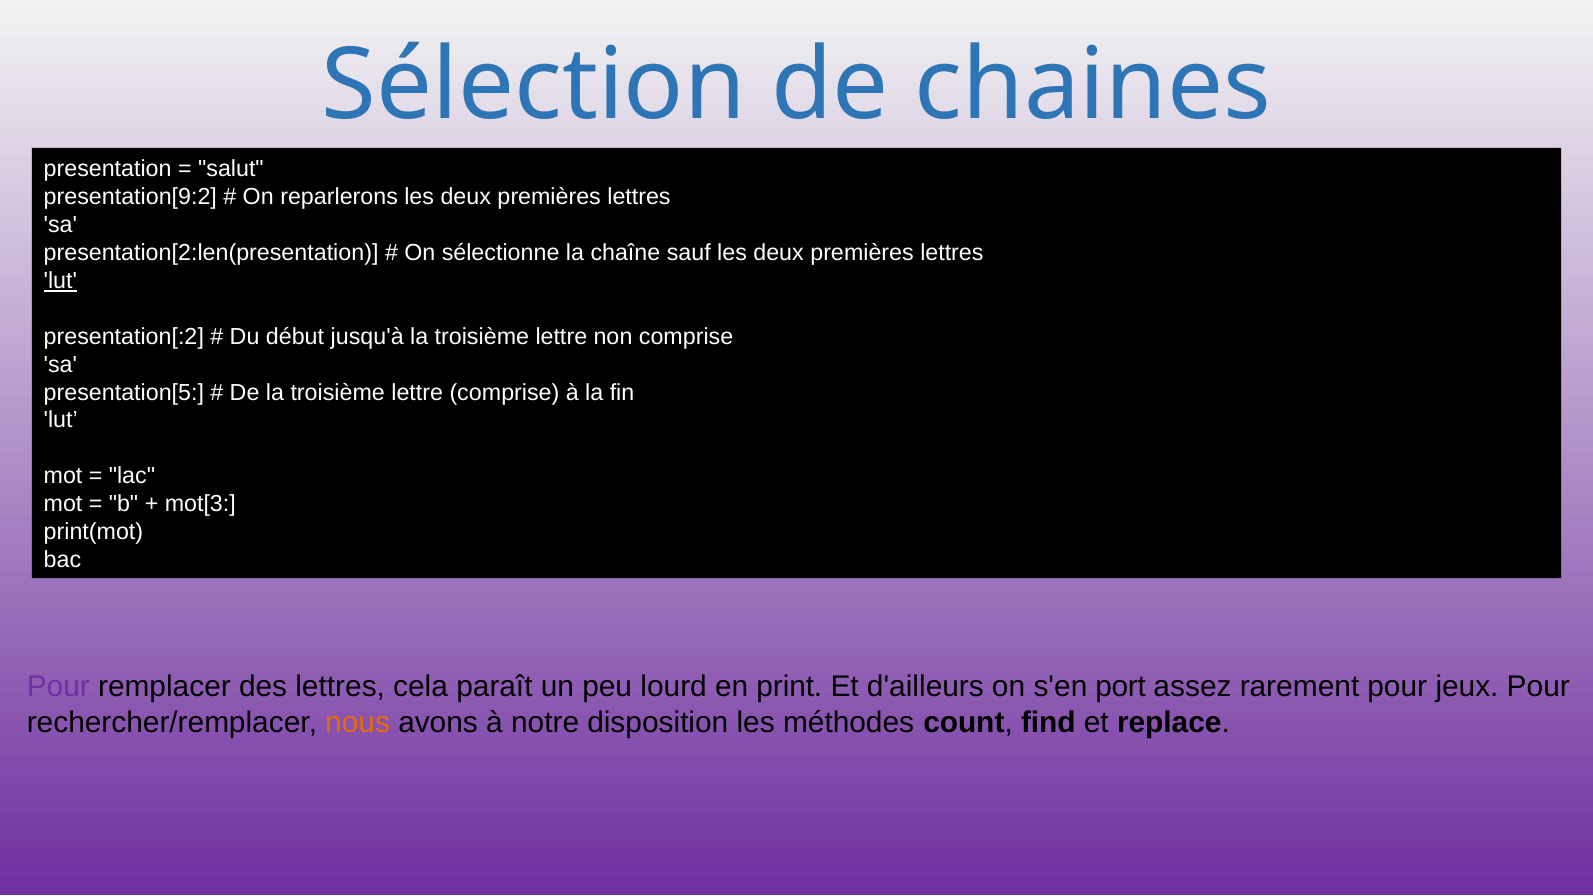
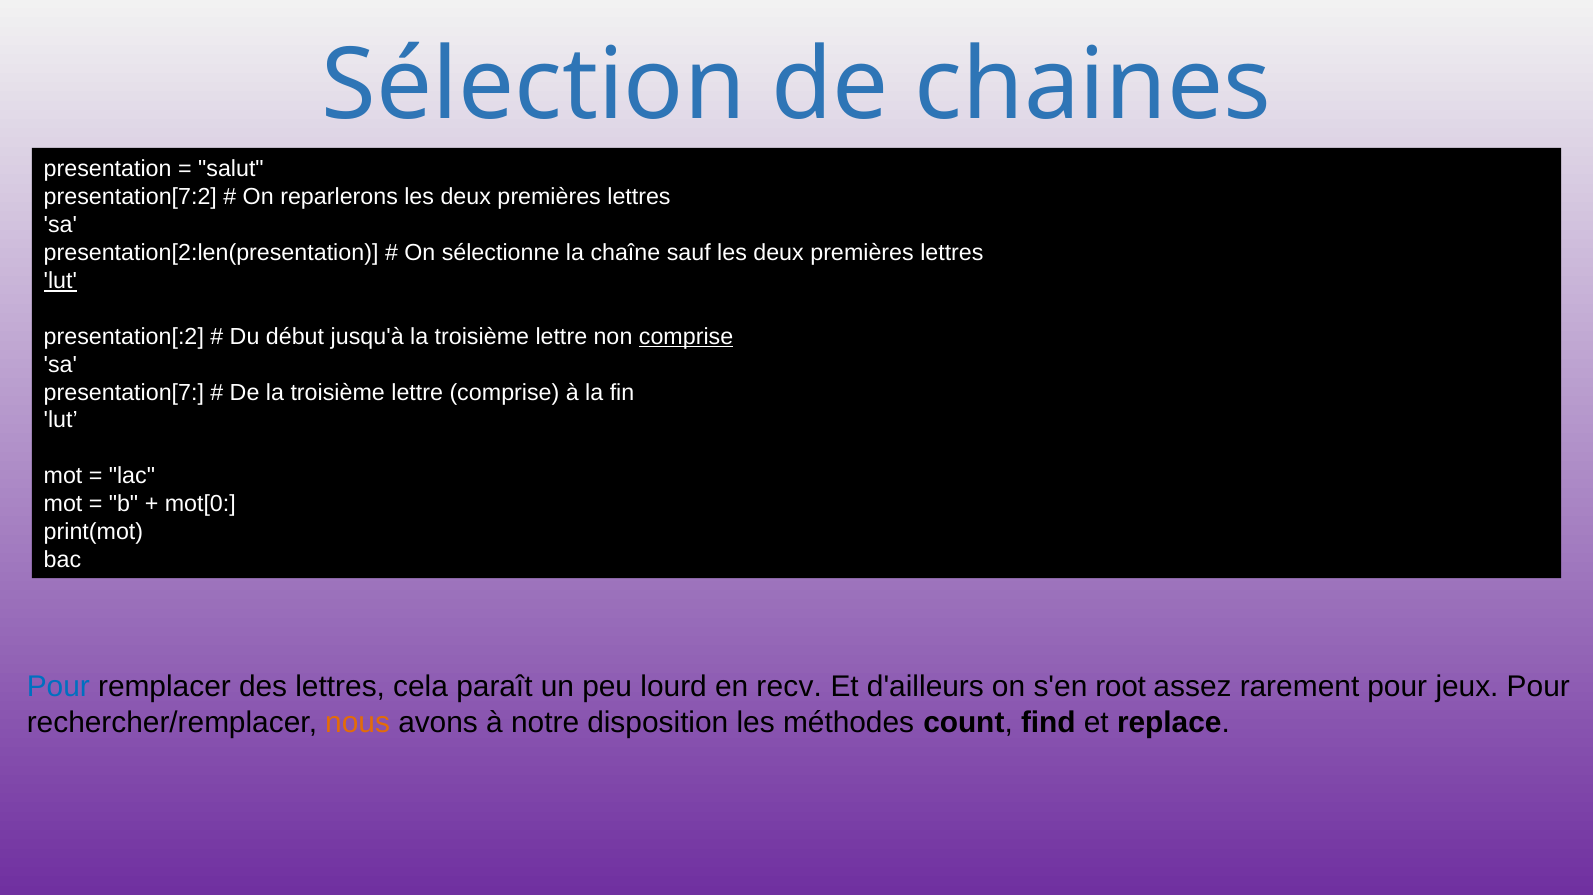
presentation[9:2: presentation[9:2 -> presentation[7:2 (130, 197)
comprise underline: none -> present (686, 337)
presentation[5: presentation[5 -> presentation[7 (124, 392)
mot[3: mot[3 -> mot[0 (200, 504)
Pour colour: purple -> blue (58, 687)
print: print -> recv (789, 687)
port: port -> root (1121, 687)
